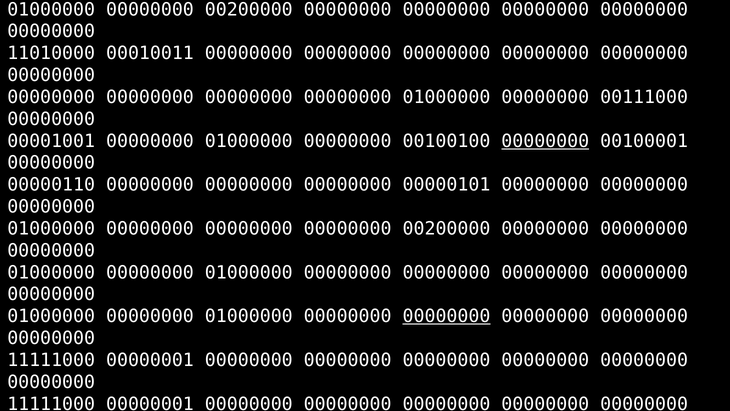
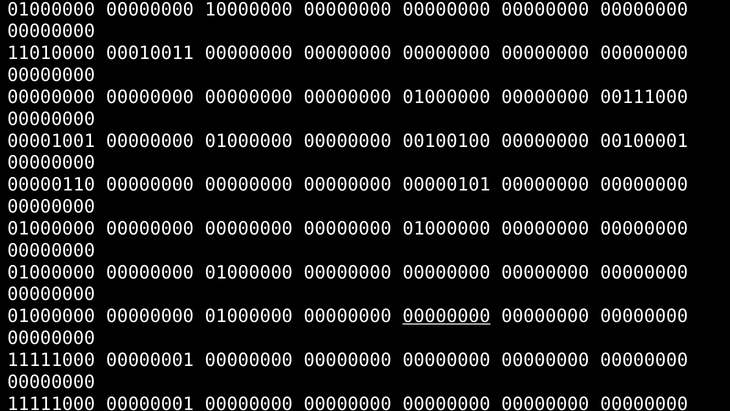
01000000 00000000 00200000: 00200000 -> 10000000 (249, 9)
00000000 underline: present -> none (545, 141)
00200000: 00200000 -> 01000000 (446, 228)
